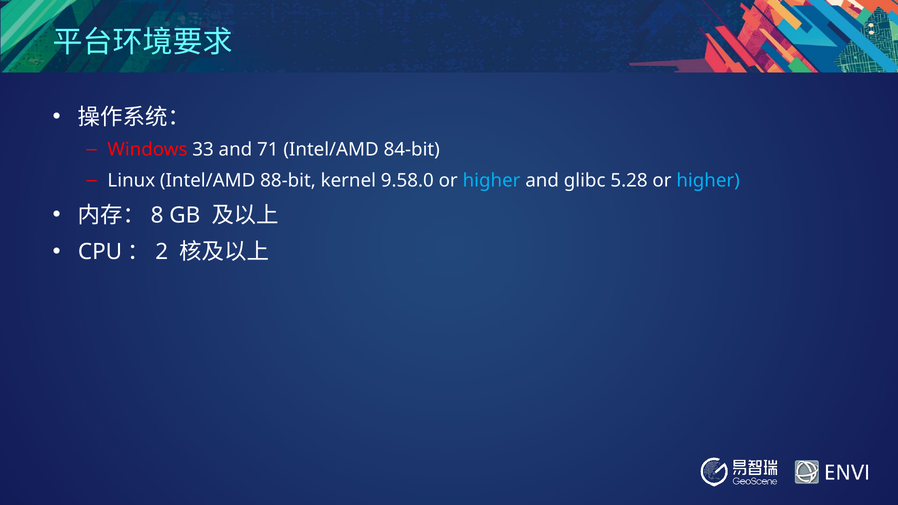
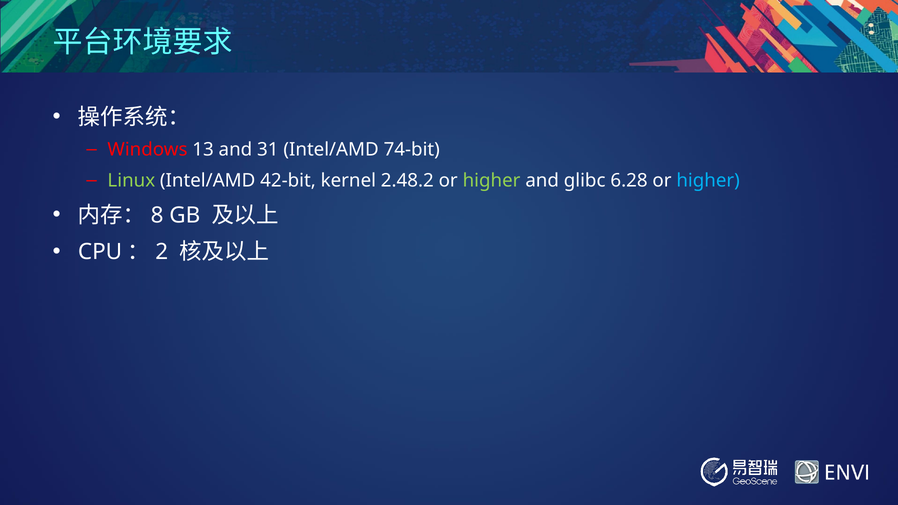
33: 33 -> 13 (203, 150)
71: 71 -> 31 (268, 150)
84-bit: 84-bit -> 74-bit (412, 150)
Linux colour: white -> light green (131, 181)
88-bit: 88-bit -> 42-bit (288, 181)
9.58.0: 9.58.0 -> 2.48.2 (407, 181)
higher colour: light blue -> light green (492, 181)
5.28: 5.28 -> 6.28 (629, 181)
